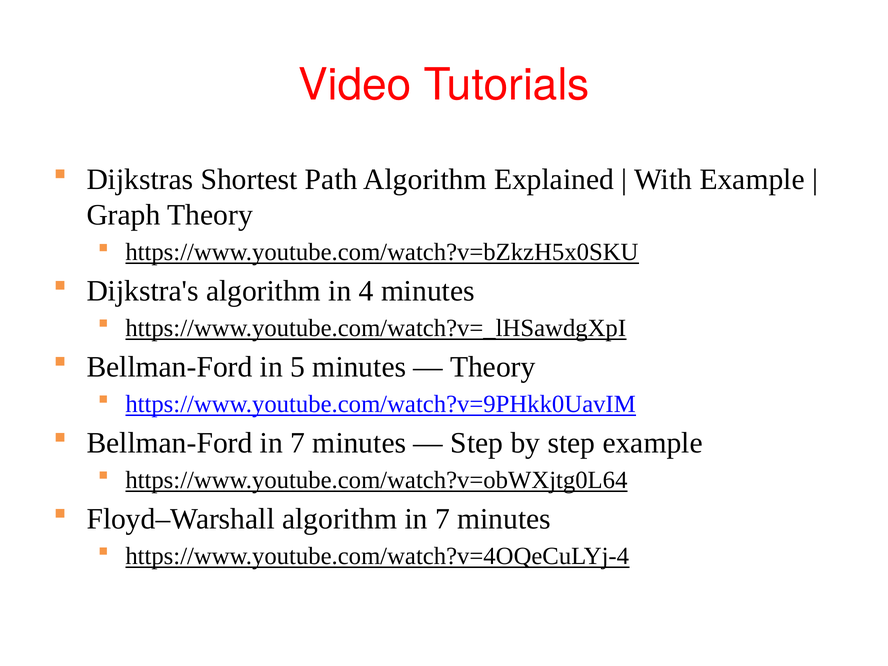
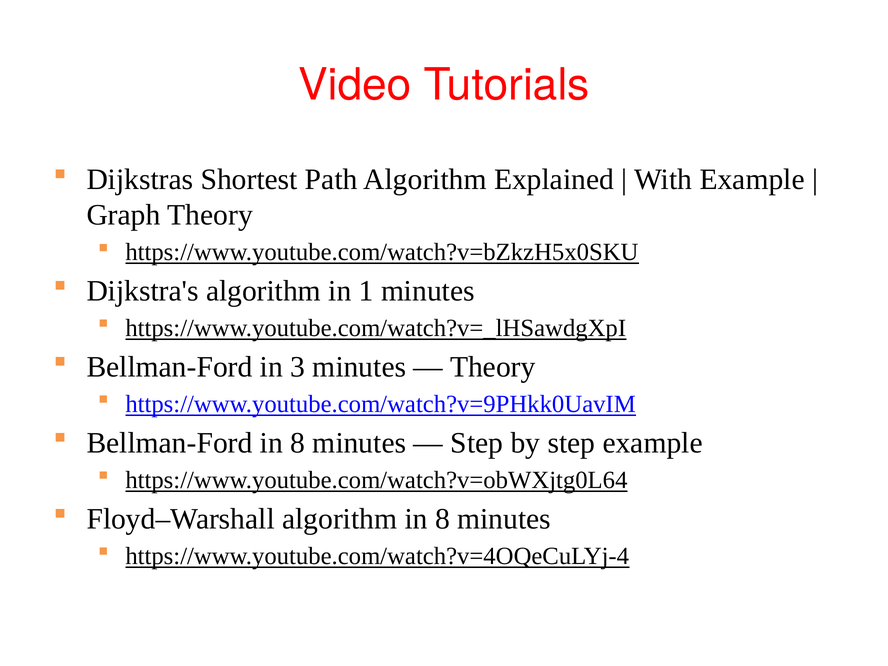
4: 4 -> 1 (366, 291)
5: 5 -> 3 (298, 367)
Bellman-Ford in 7: 7 -> 8 (298, 443)
algorithm in 7: 7 -> 8 (442, 519)
